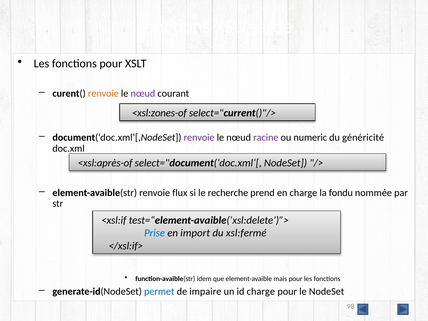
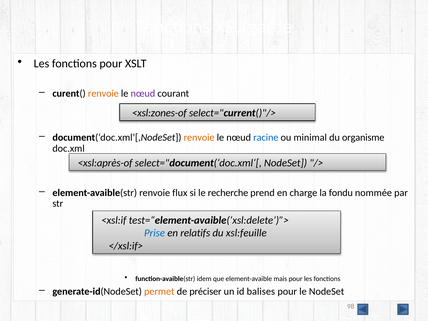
renvoie colour: purple -> orange (199, 138)
racine colour: purple -> blue (266, 138)
numeric: numeric -> minimal (310, 138)
généricité: généricité -> organisme (363, 138)
import: import -> relatifs (195, 233)
xsl:fermé: xsl:fermé -> xsl:feuille (246, 233)
permet colour: blue -> orange (159, 291)
impaire: impaire -> préciser (205, 291)
id charge: charge -> balises (261, 291)
